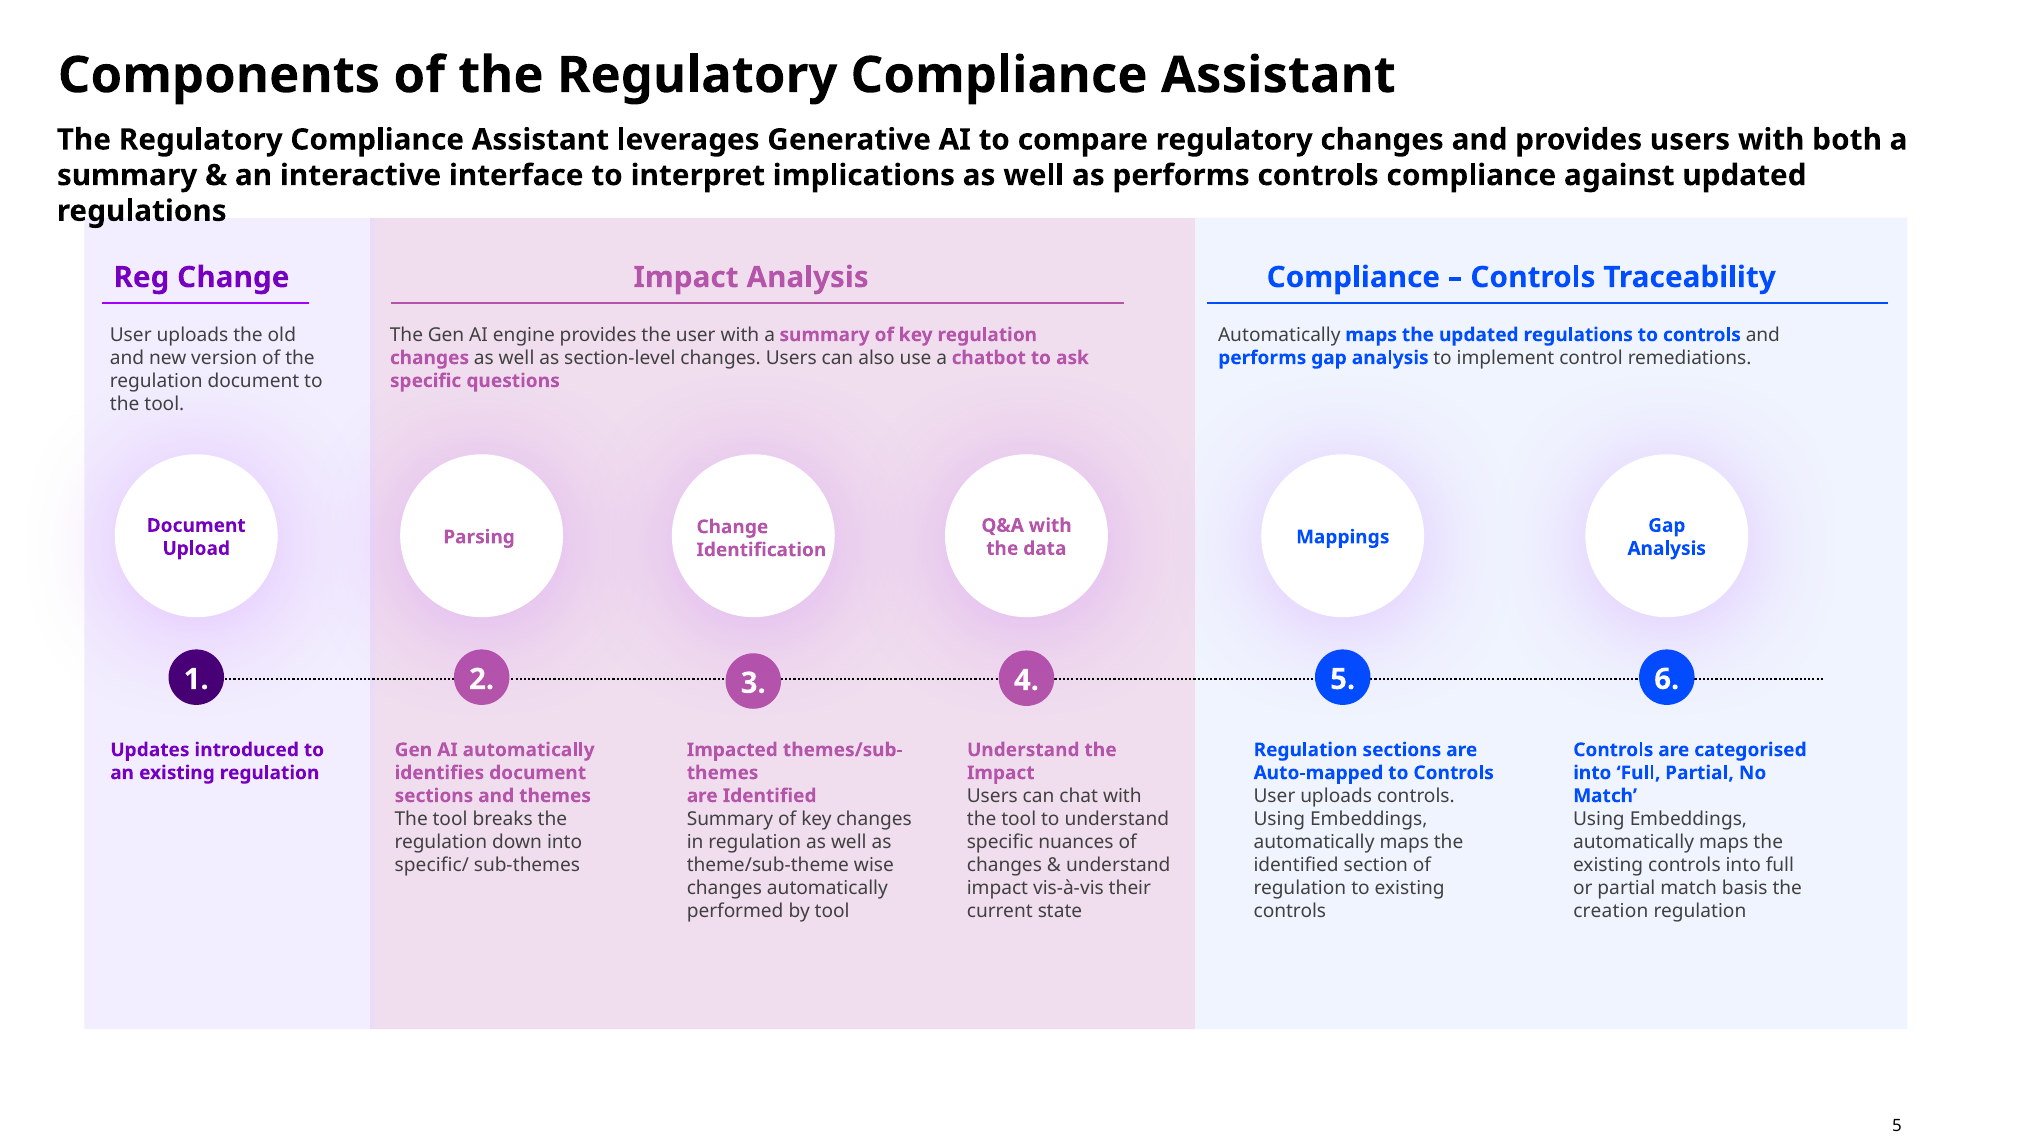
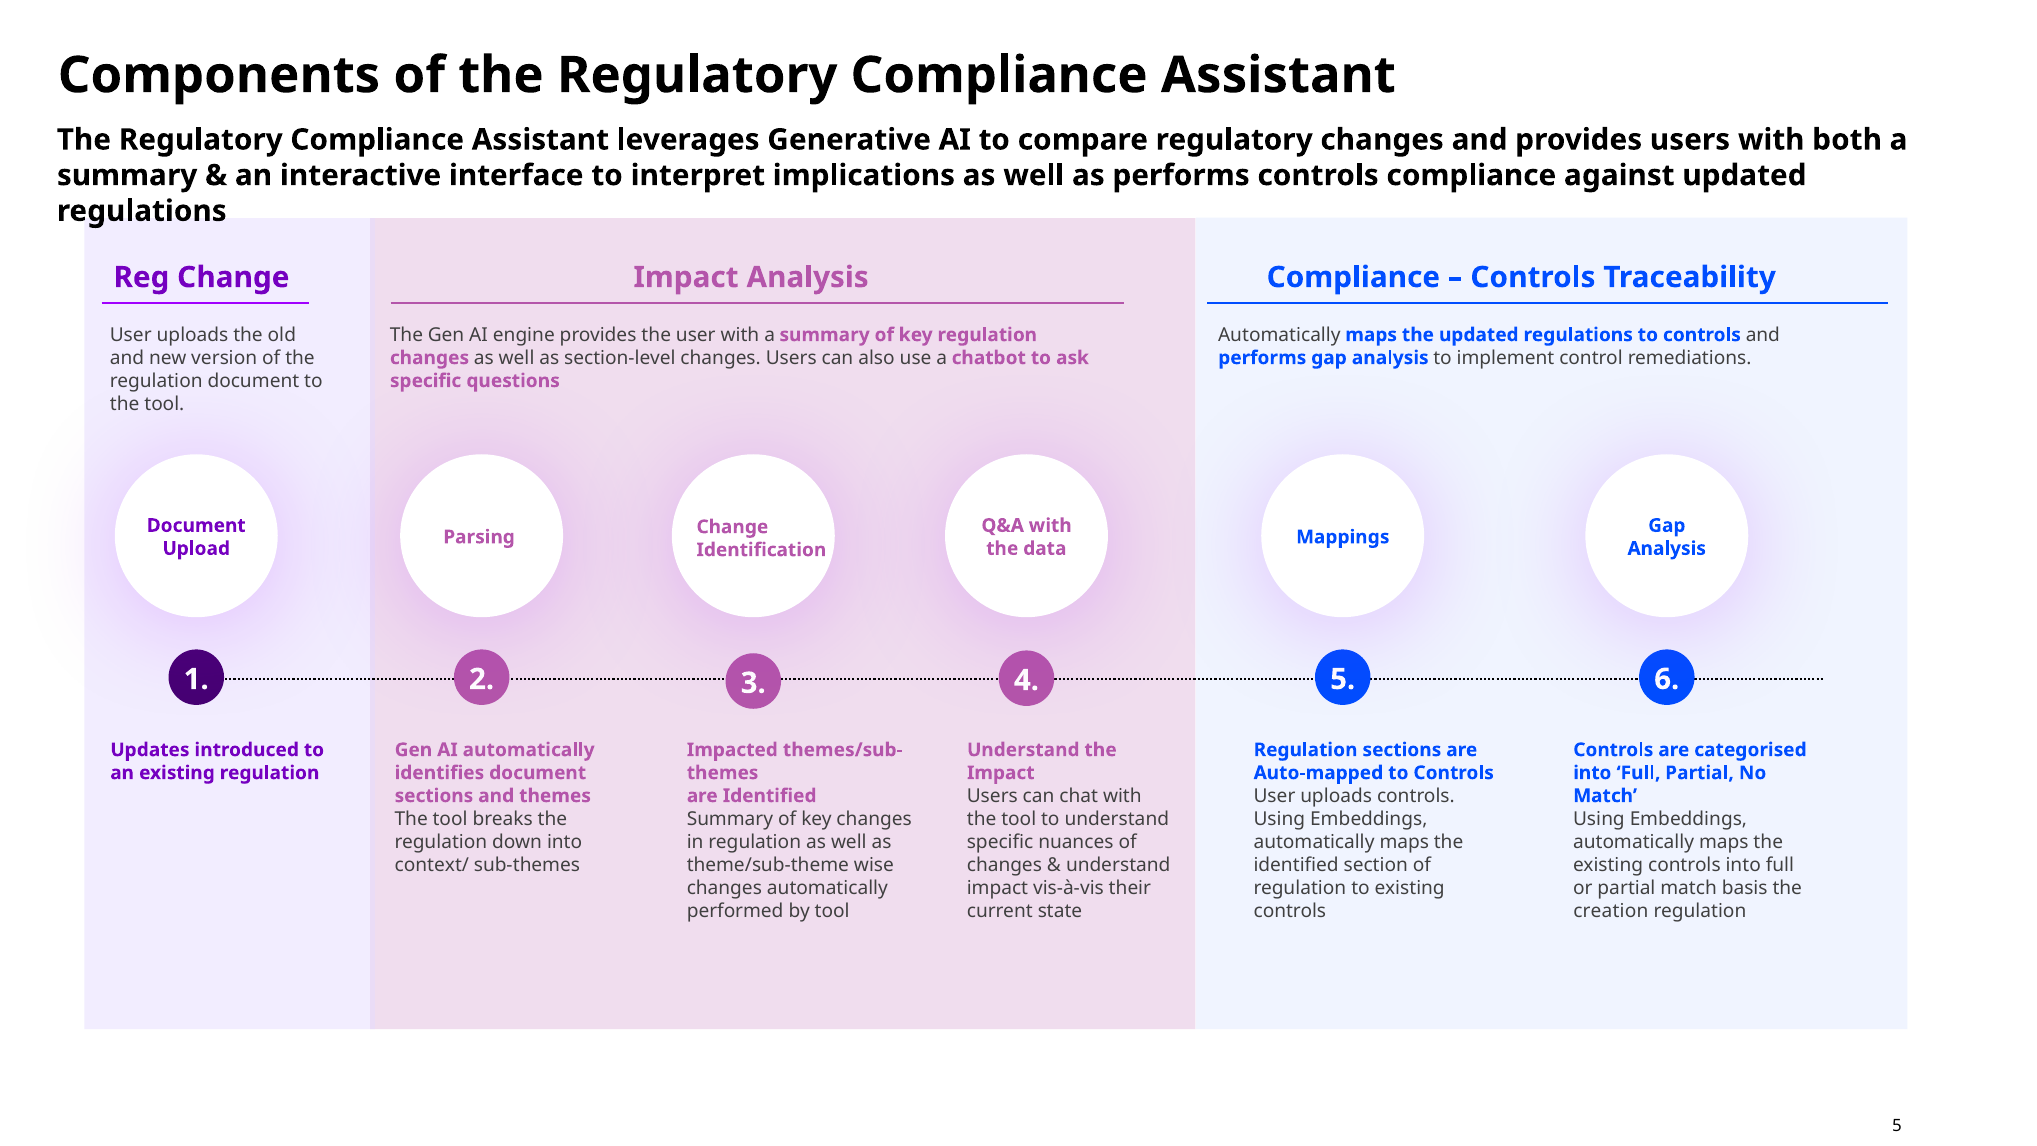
specific/: specific/ -> context/ (432, 865)
